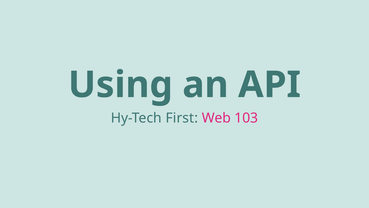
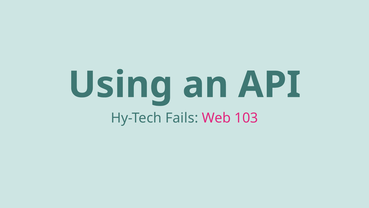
First: First -> Fails (182, 118)
